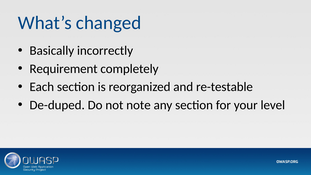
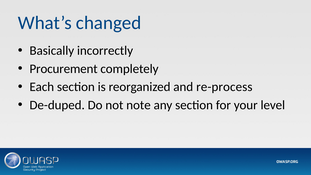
Requirement: Requirement -> Procurement (64, 69)
re-testable: re-testable -> re-process (224, 87)
